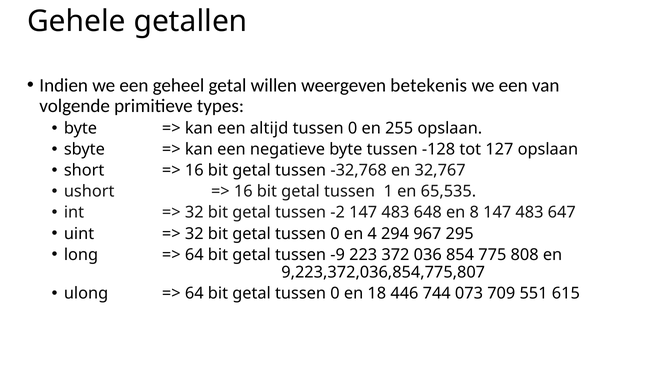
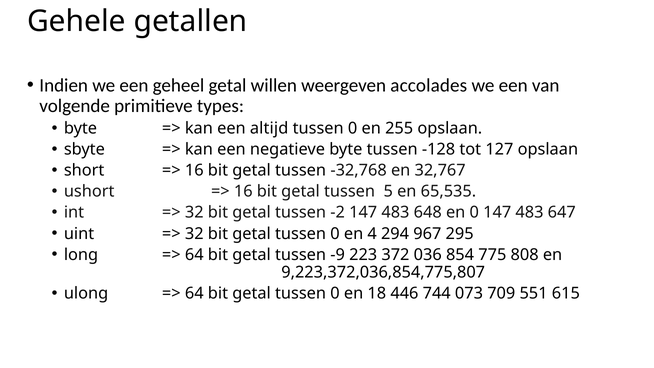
betekenis: betekenis -> accolades (429, 85)
1: 1 -> 5 (388, 191)
en 8: 8 -> 0 (474, 212)
